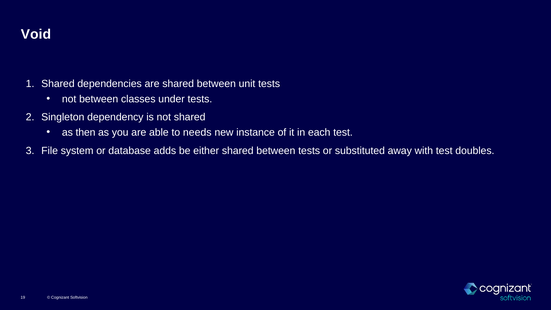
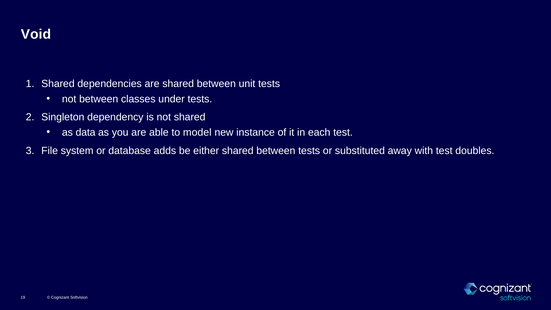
then: then -> data (86, 132)
needs: needs -> model (197, 132)
